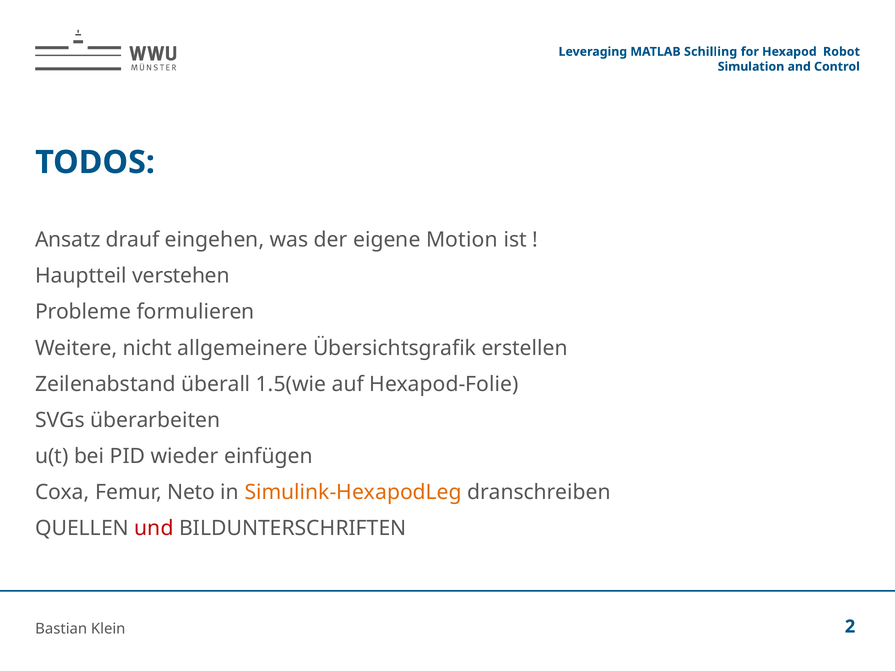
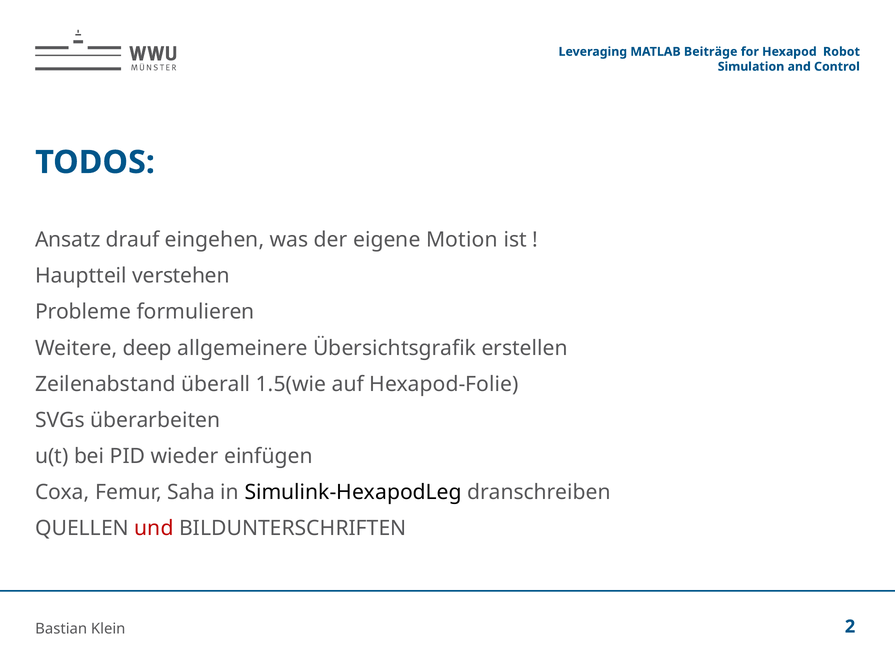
Schilling: Schilling -> Beiträge (711, 52)
nicht: nicht -> deep (147, 348)
Neto: Neto -> Saha (191, 492)
Simulink-HexapodLeg colour: orange -> black (353, 492)
